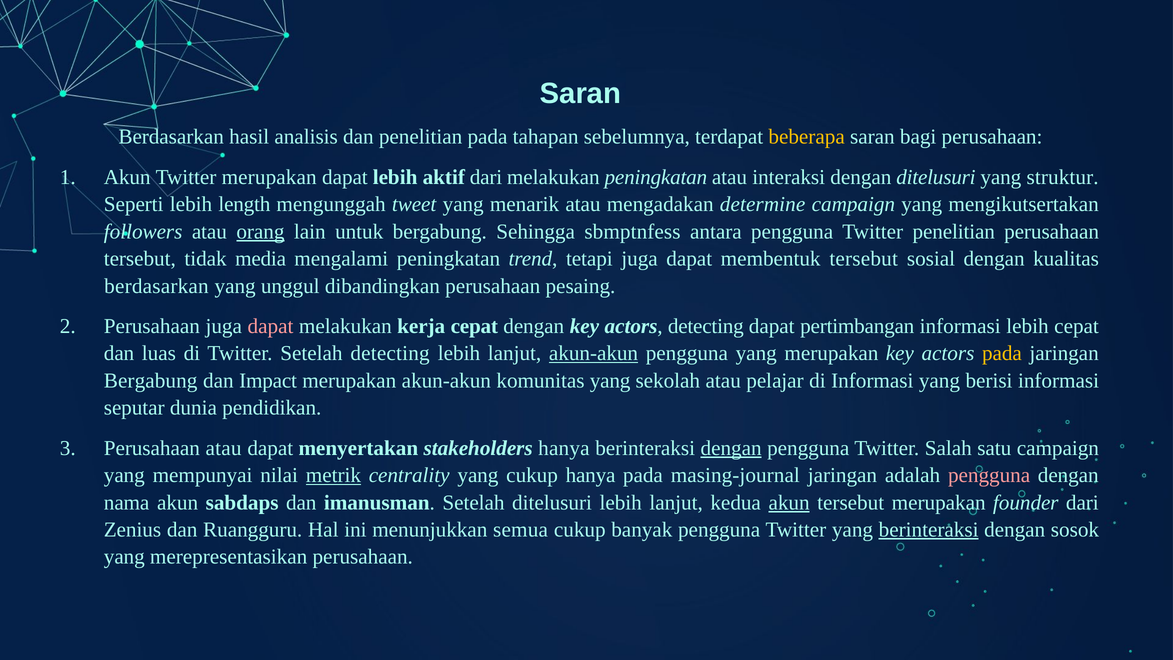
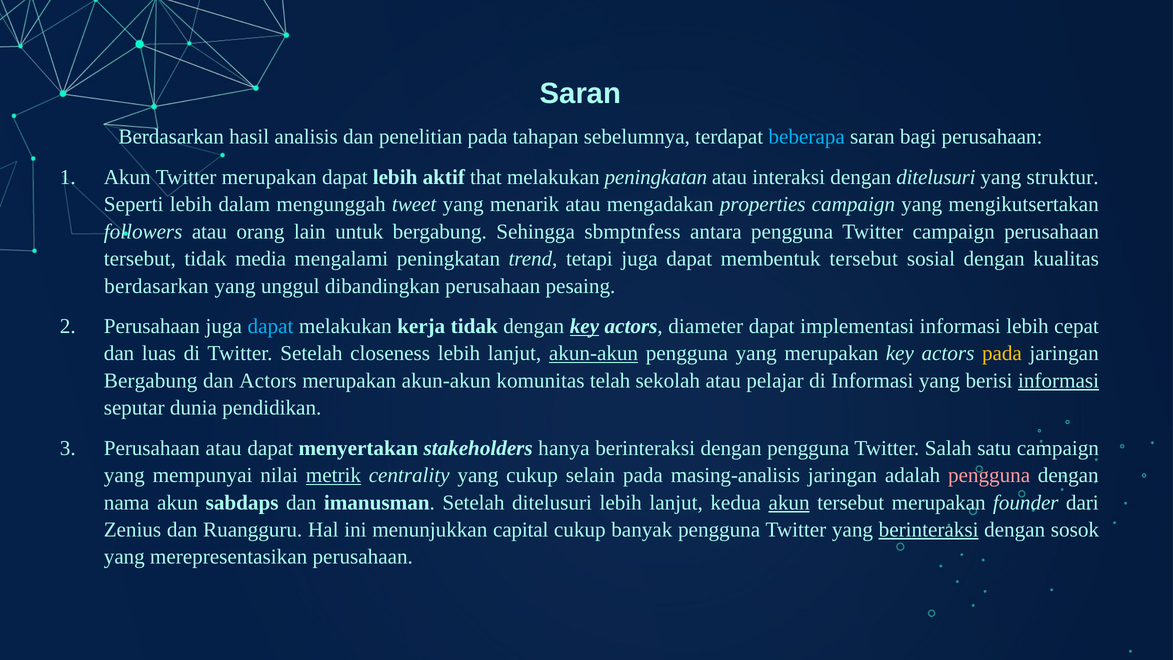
beberapa colour: yellow -> light blue (807, 137)
aktif dari: dari -> that (486, 177)
length: length -> dalam (244, 204)
determine: determine -> properties (763, 204)
orang underline: present -> none (260, 232)
Twitter penelitian: penelitian -> campaign (954, 232)
dapat colour: pink -> light blue (271, 326)
kerja cepat: cepat -> tidak (474, 326)
key underline: none -> present (584, 326)
actors detecting: detecting -> diameter (706, 326)
pertimbangan: pertimbangan -> implementasi (857, 326)
Setelah detecting: detecting -> closeness (390, 353)
dan Impact: Impact -> Actors (268, 381)
komunitas yang: yang -> telah (610, 381)
informasi underline: none -> present (1059, 381)
dengan underline: present -> none (731, 448)
cukup hanya: hanya -> selain (590, 475)
masing-journal: masing-journal -> masing-analisis (735, 475)
semua: semua -> capital (521, 530)
